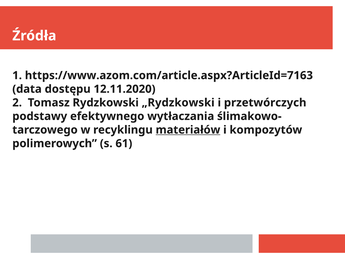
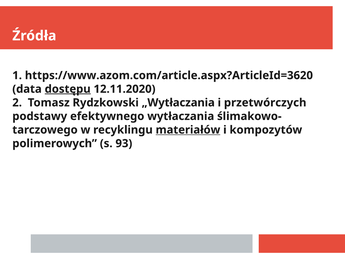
https://www.azom.com/article.aspx?ArticleId=7163: https://www.azom.com/article.aspx?ArticleId=7163 -> https://www.azom.com/article.aspx?ArticleId=3620 (169, 75)
dostępu underline: none -> present (68, 89)
„Rydzkowski: „Rydzkowski -> „Wytłaczania (178, 103)
61: 61 -> 93 (124, 143)
